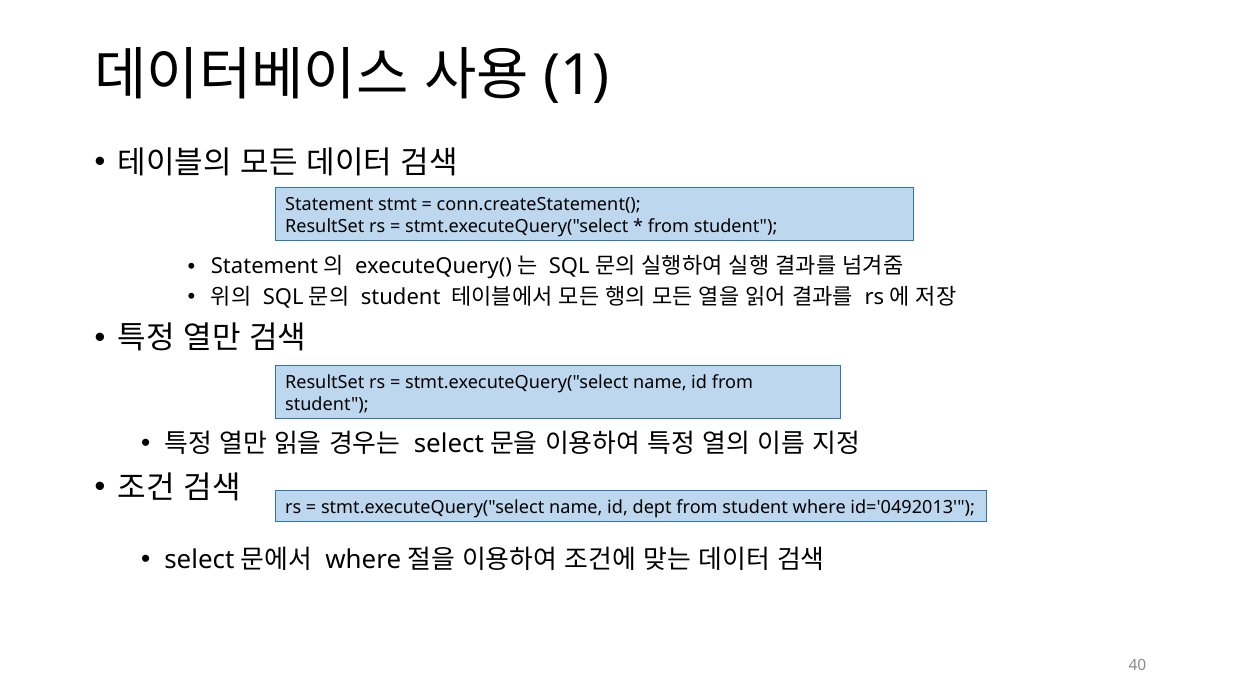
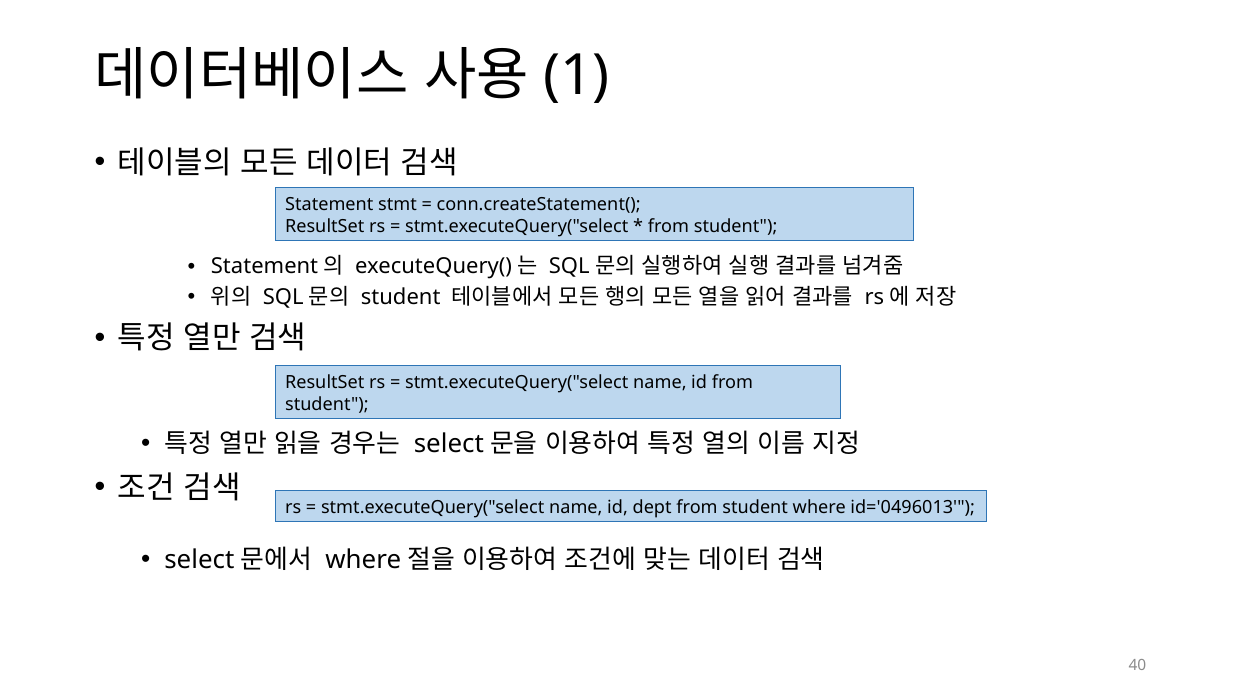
id='0492013: id='0492013 -> id='0496013 (913, 507)
